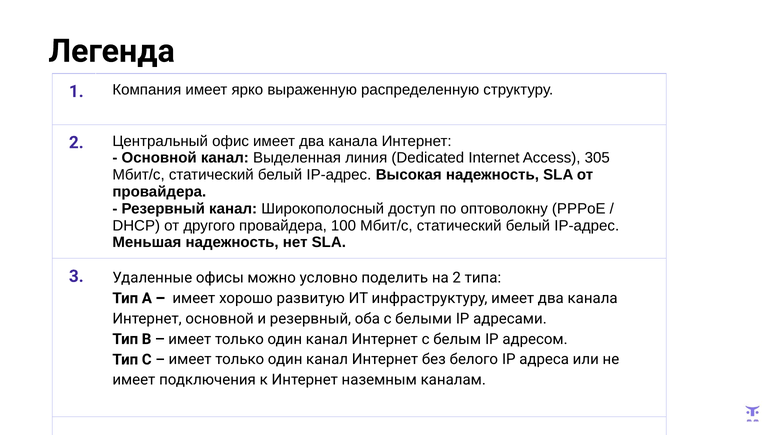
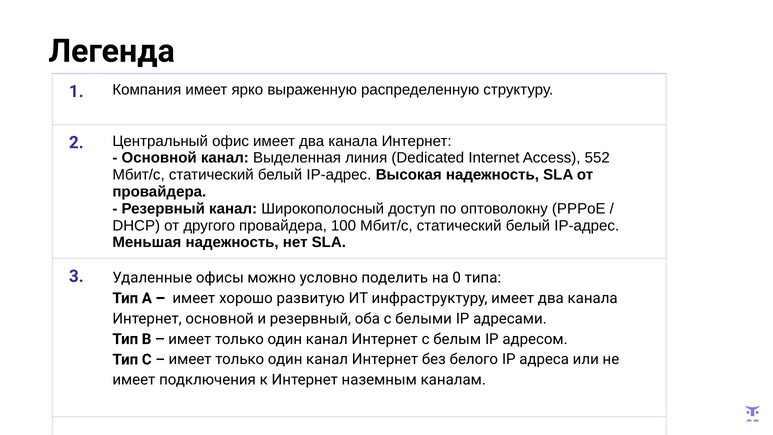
305: 305 -> 552 (597, 158)
на 2: 2 -> 0 (457, 278)
